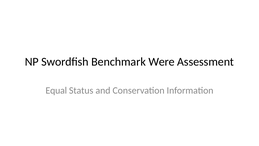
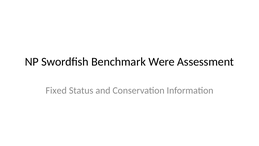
Equal: Equal -> Fixed (56, 90)
